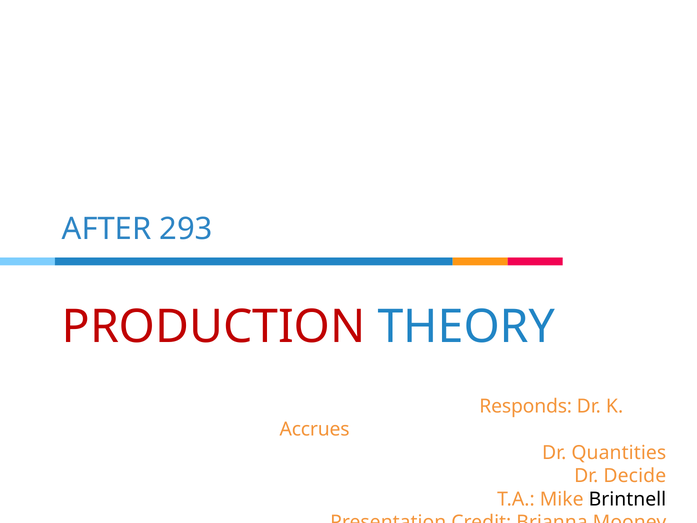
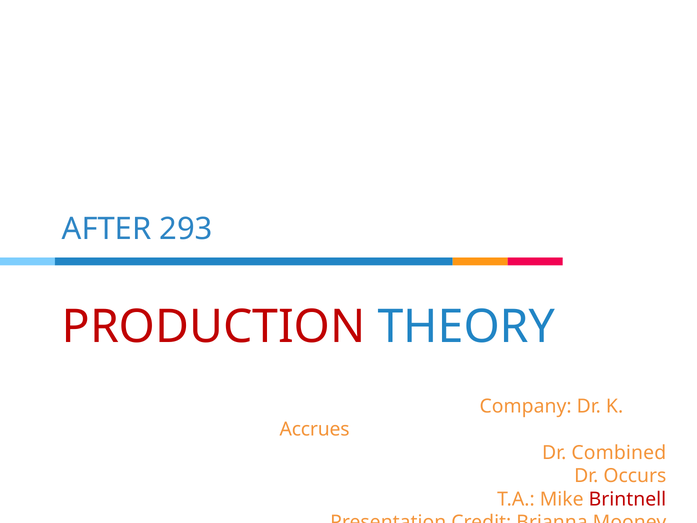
Responds: Responds -> Company (526, 406)
Quantities: Quantities -> Combined (619, 453)
Decide: Decide -> Occurs (635, 476)
Brintnell colour: black -> red (627, 499)
